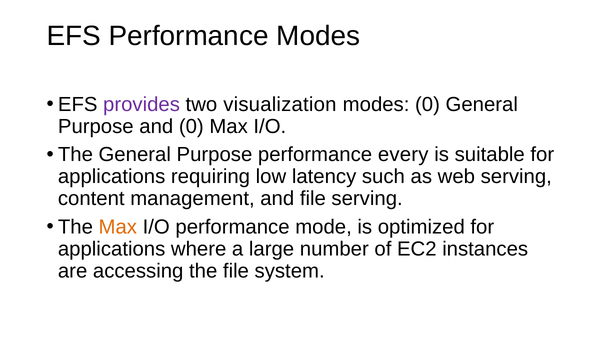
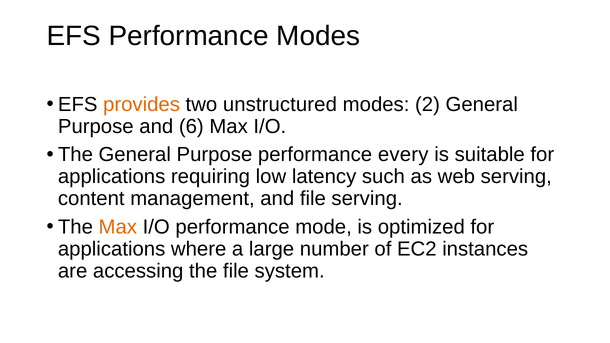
provides colour: purple -> orange (142, 104)
visualization: visualization -> unstructured (280, 104)
modes 0: 0 -> 2 (428, 104)
and 0: 0 -> 6 (191, 126)
